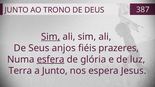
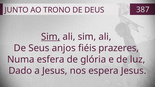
esfera underline: present -> none (51, 60)
Terra: Terra -> Dado (20, 71)
a Junto: Junto -> Jesus (55, 71)
